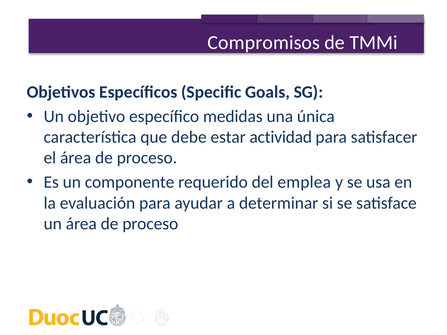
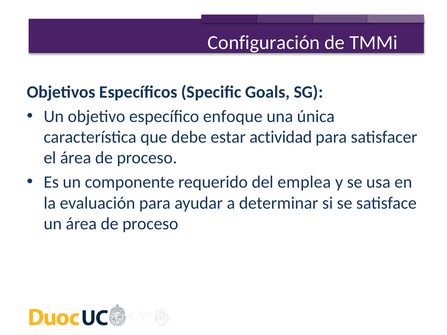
Compromisos: Compromisos -> Configuración (264, 43)
medidas: medidas -> enfoque (233, 116)
